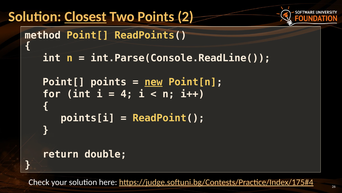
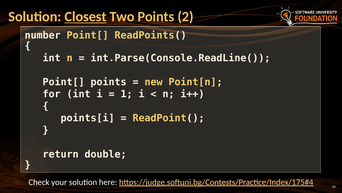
method: method -> number (43, 35)
new underline: present -> none (154, 82)
4: 4 -> 1 (127, 94)
